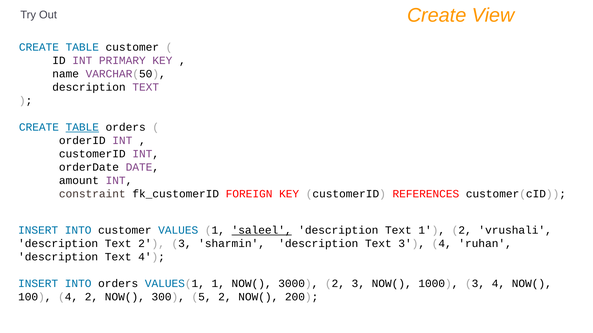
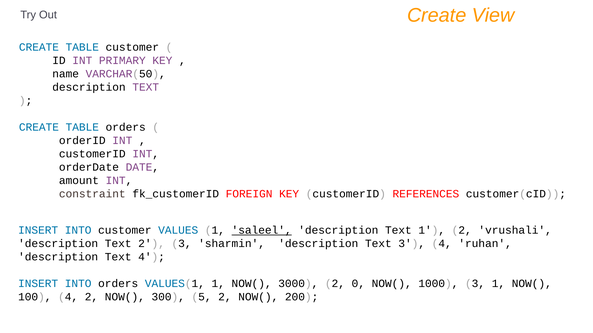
TABLE underline: present -> none (82, 127)
3000 2 3: 3 -> 0 (358, 284)
1000 3 4: 4 -> 1 (498, 284)
